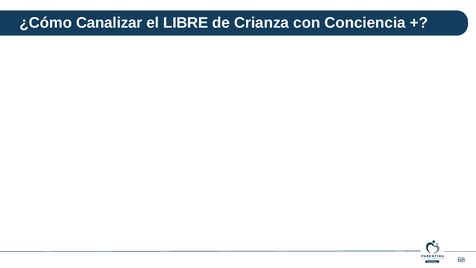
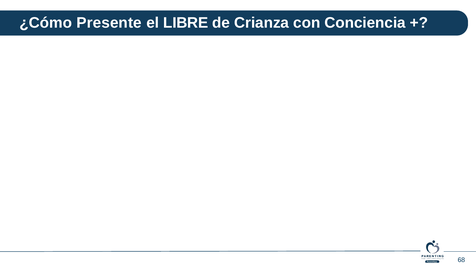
Canalizar: Canalizar -> Presente (109, 23)
